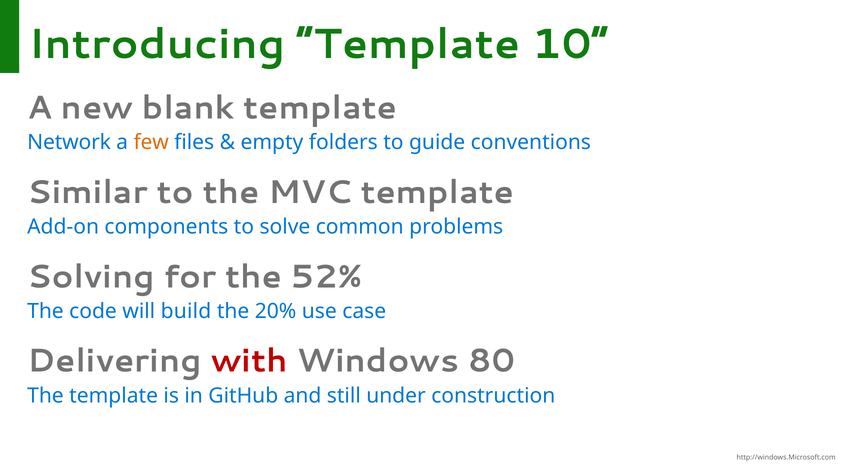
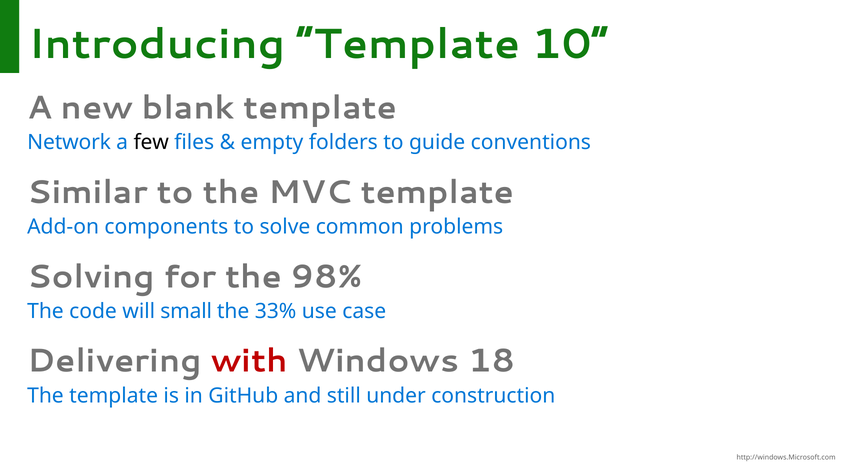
few colour: orange -> black (151, 143)
52%: 52% -> 98% (326, 277)
build: build -> small (186, 312)
20%: 20% -> 33% (276, 312)
80: 80 -> 18 (492, 362)
